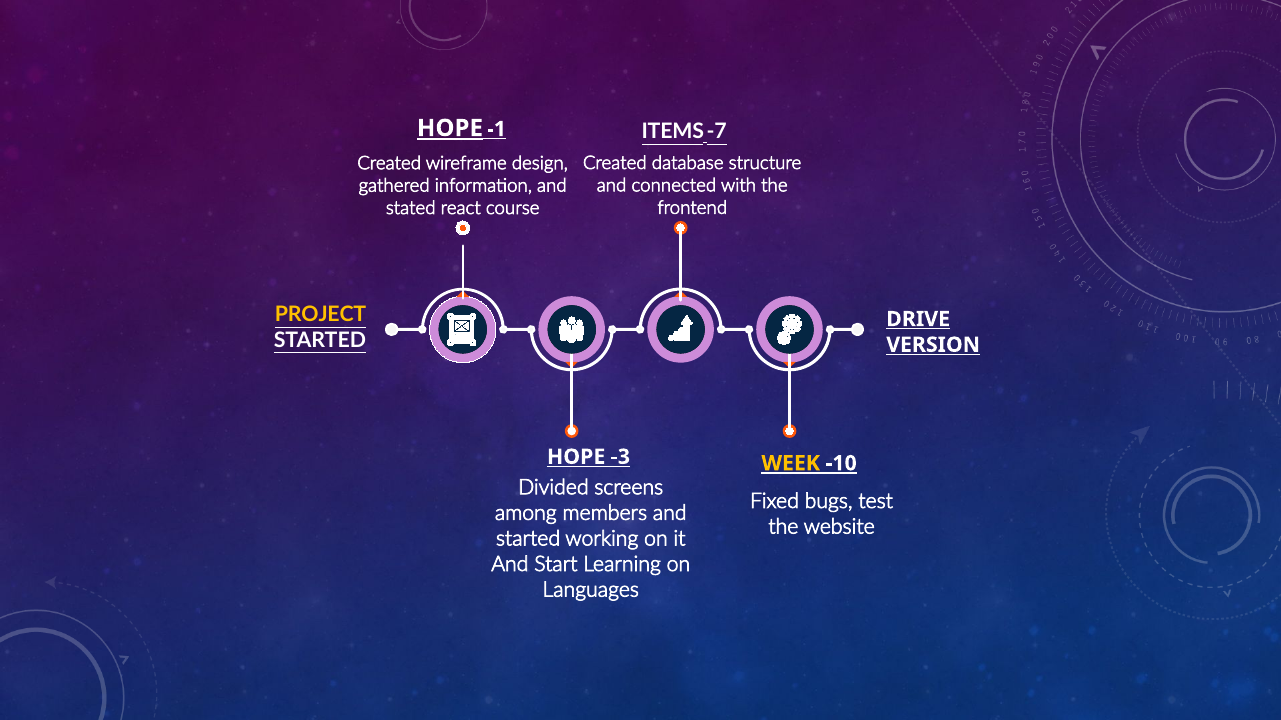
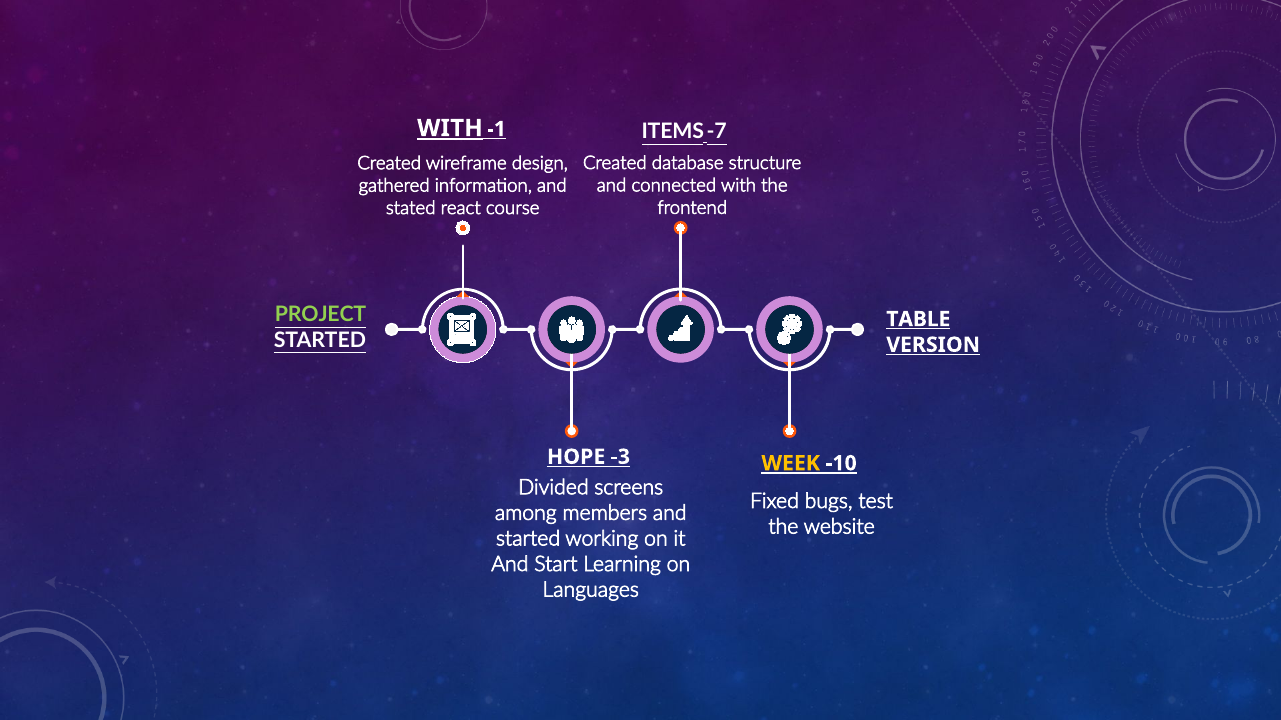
HOPE: HOPE -> WITH (450, 128)
PROJECT colour: yellow -> light green (321, 315)
DRIVE: DRIVE -> TABLE (918, 319)
